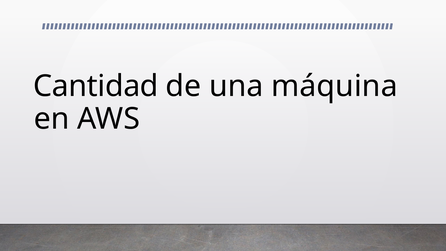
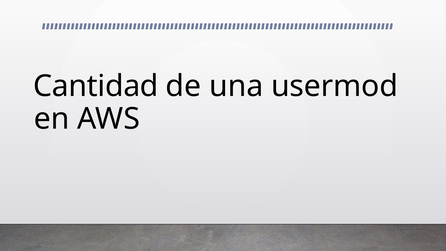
máquina: máquina -> usermod (335, 86)
